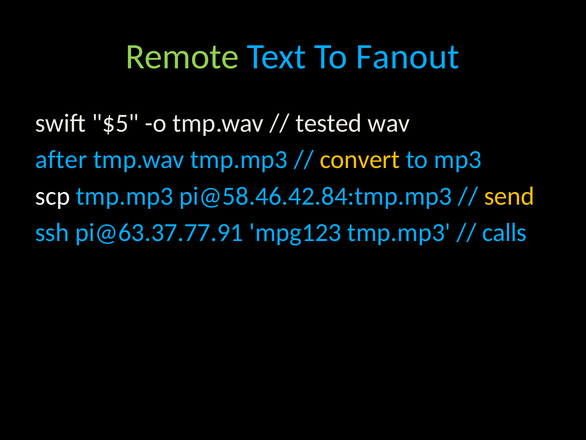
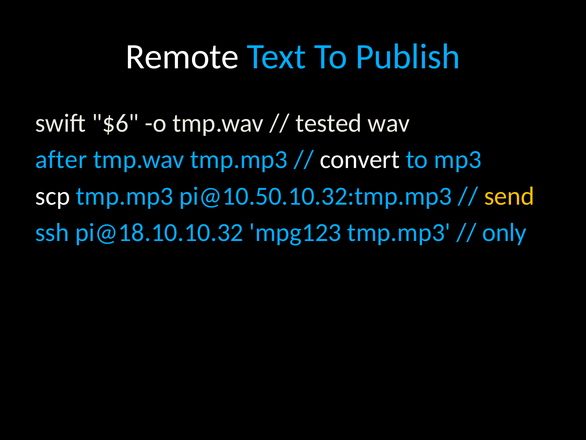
Remote colour: light green -> white (182, 57)
Fanout: Fanout -> Publish (408, 57)
$5: $5 -> $6 (115, 123)
convert colour: yellow -> white (360, 159)
pi@58.46.42.84:tmp.mp3: pi@58.46.42.84:tmp.mp3 -> pi@10.50.10.32:tmp.mp3 (316, 196)
pi@63.37.77.91: pi@63.37.77.91 -> pi@18.10.10.32 (159, 232)
calls: calls -> only (504, 232)
